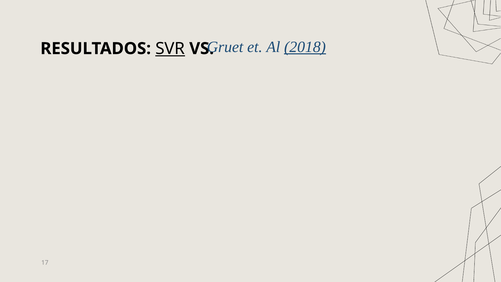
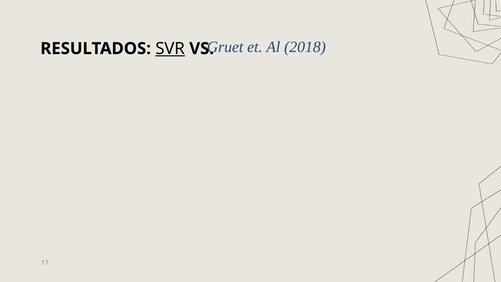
2018 underline: present -> none (305, 47)
